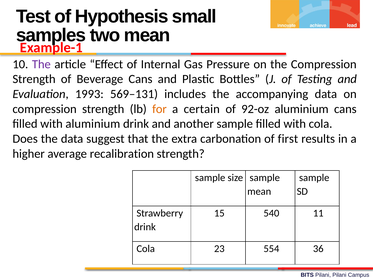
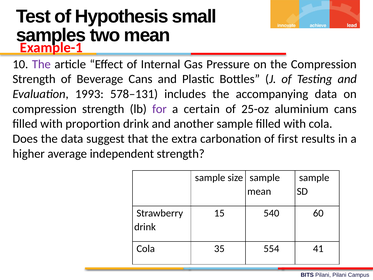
569–131: 569–131 -> 578–131 (134, 94)
for colour: orange -> purple (159, 109)
92-oz: 92-oz -> 25-oz (255, 109)
with aluminium: aluminium -> proportion (93, 124)
recalibration: recalibration -> independent (122, 154)
11: 11 -> 60 (318, 213)
23: 23 -> 35 (219, 249)
36: 36 -> 41 (318, 249)
